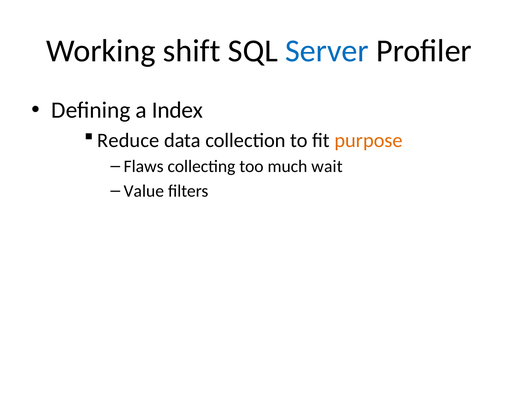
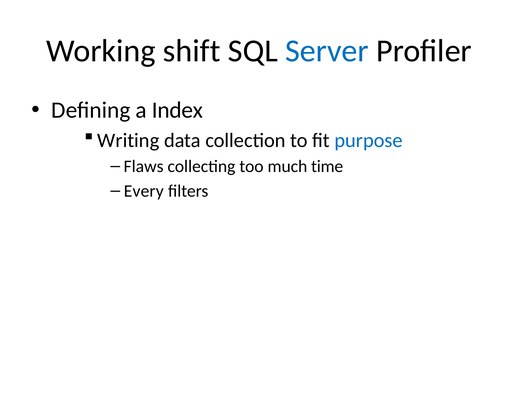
Reduce: Reduce -> Writing (128, 141)
purpose colour: orange -> blue (369, 141)
wait: wait -> time (327, 167)
Value: Value -> Every (144, 191)
